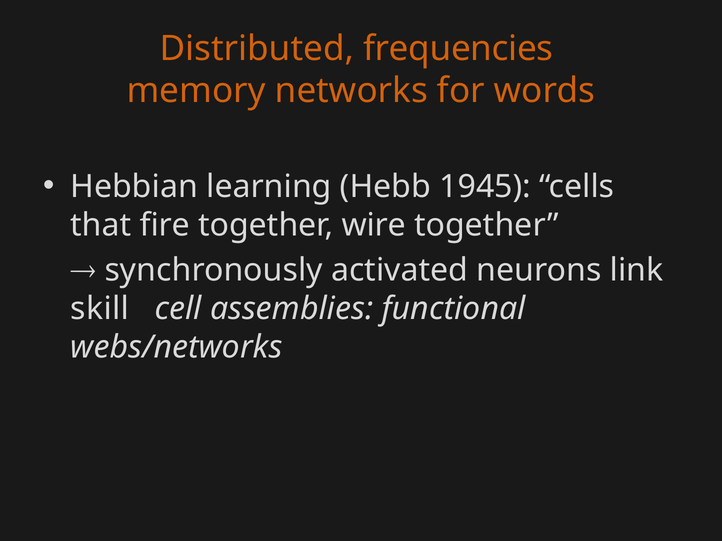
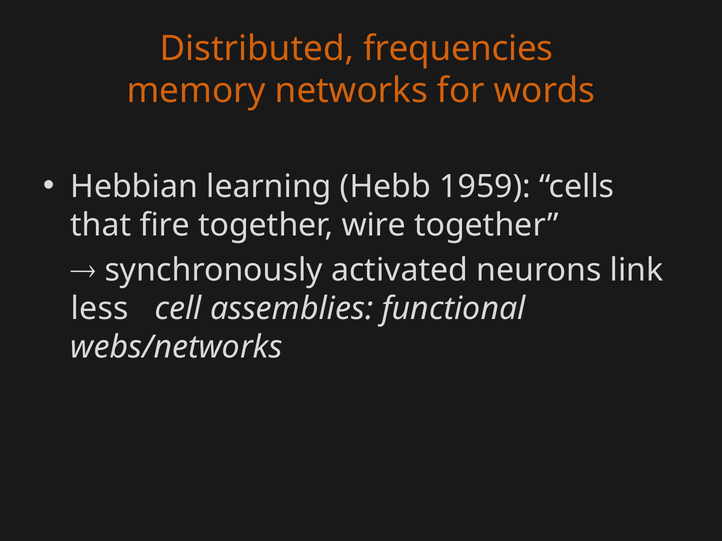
1945: 1945 -> 1959 (485, 187)
skill: skill -> less (100, 309)
